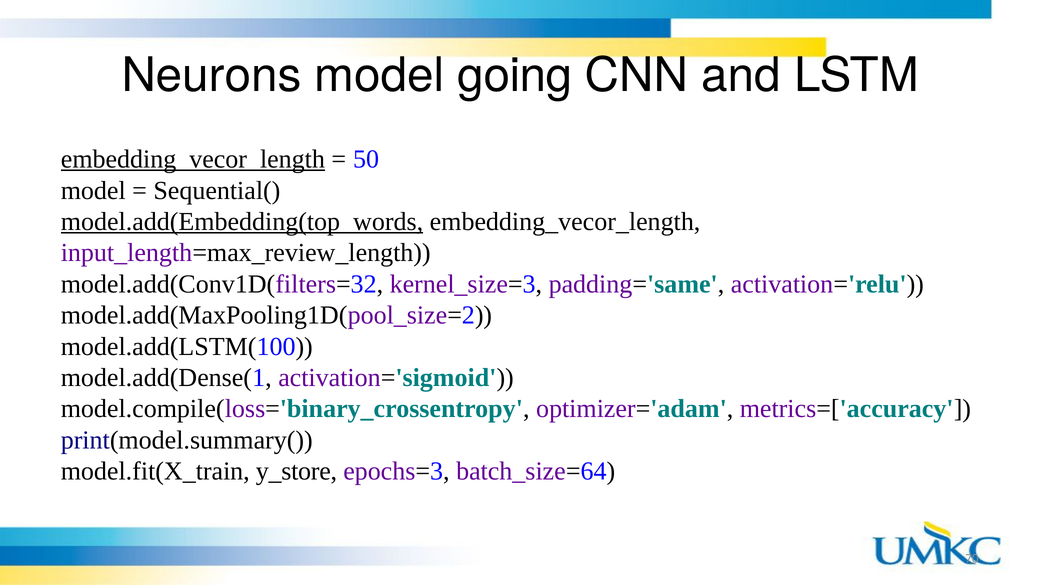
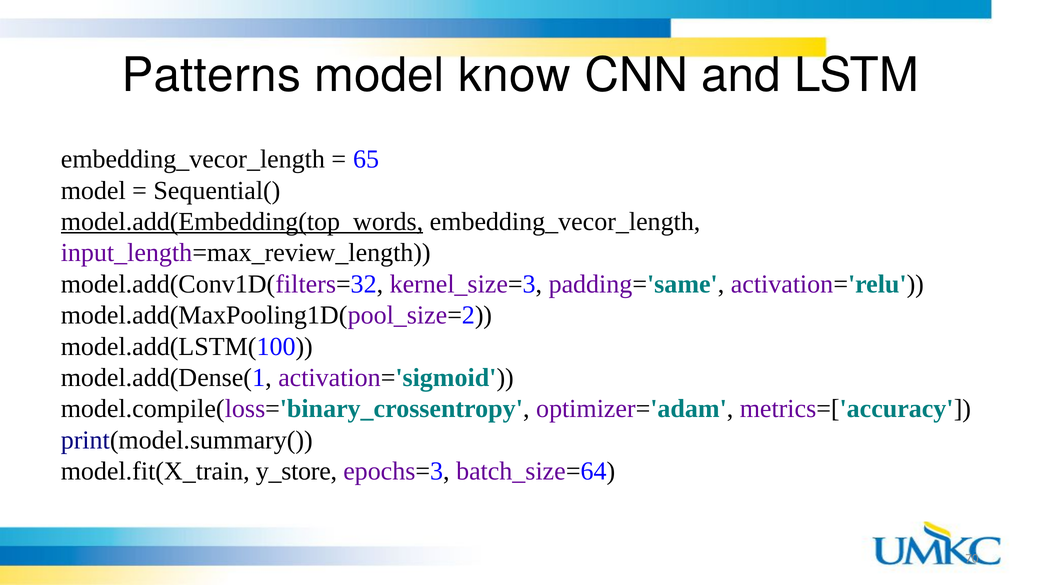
Neurons: Neurons -> Patterns (211, 76)
going: going -> know (514, 76)
embedding_vecor_length underline: present -> none (193, 159)
50: 50 -> 65 (366, 159)
